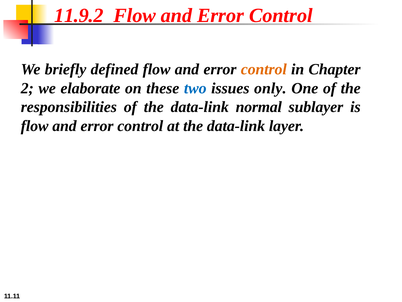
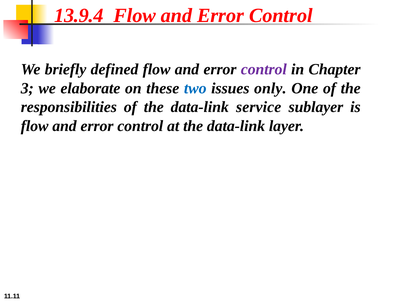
11.9.2: 11.9.2 -> 13.9.4 (79, 15)
control colour: orange -> purple (264, 69)
2: 2 -> 3 (27, 88)
normal: normal -> service (259, 107)
